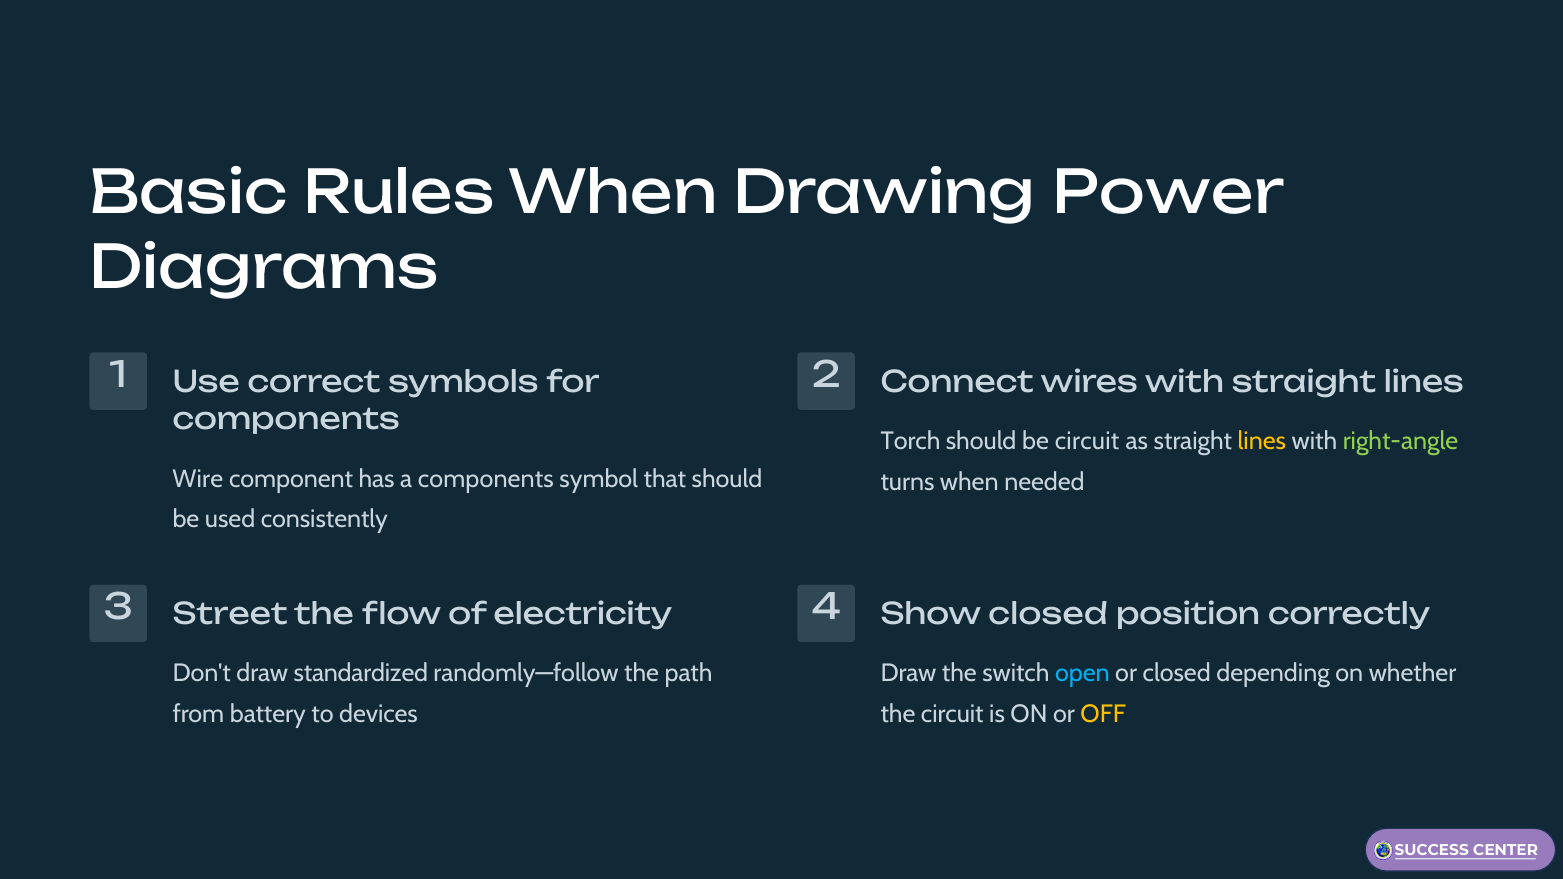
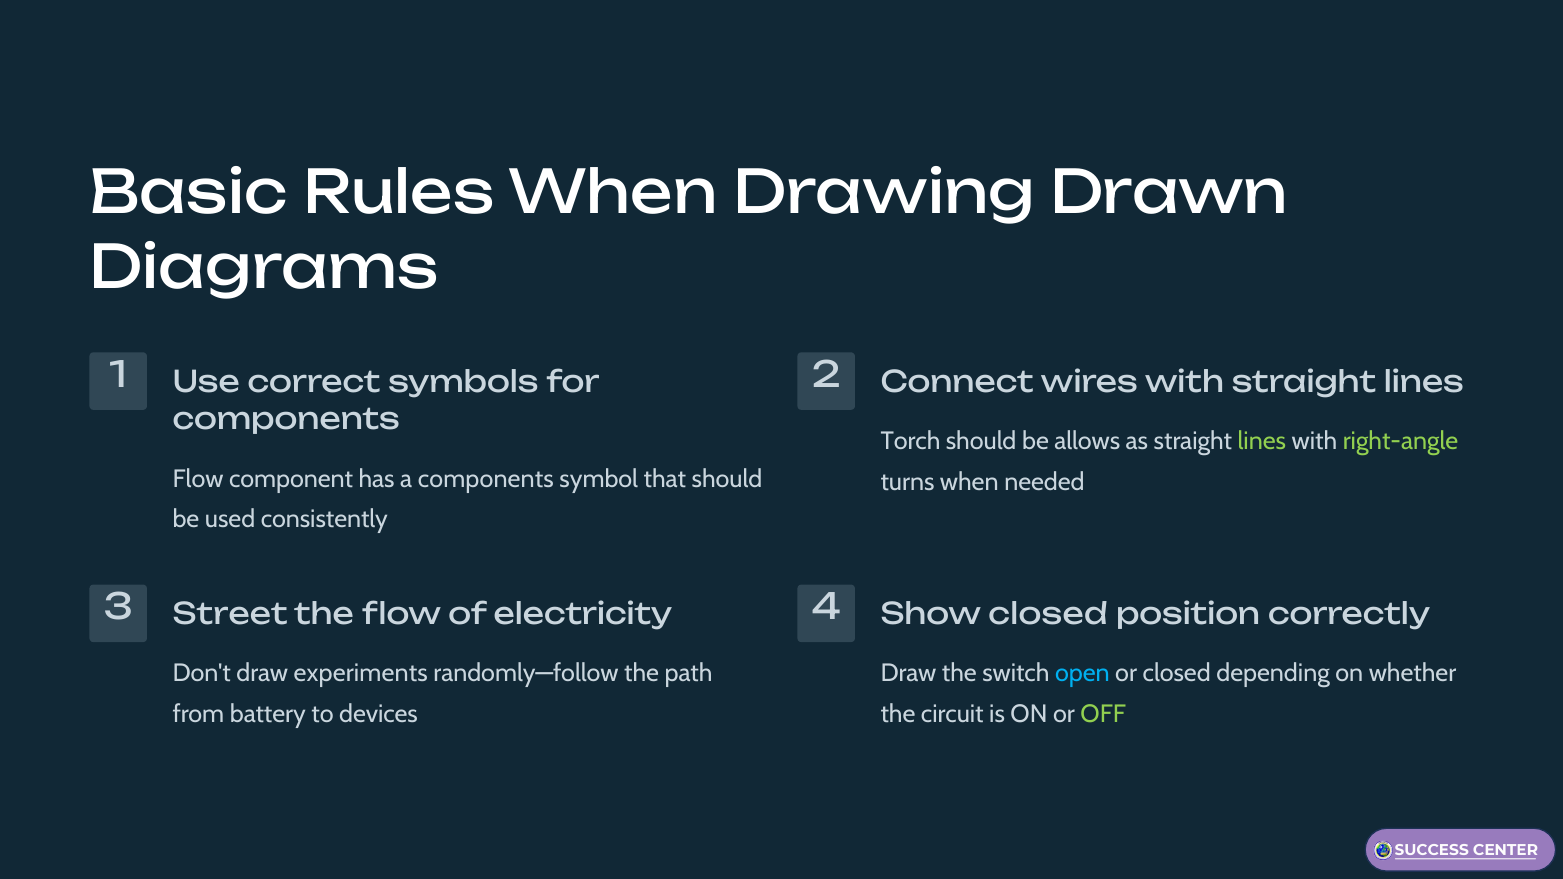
Power: Power -> Drawn (1169, 194)
be circuit: circuit -> allows (1087, 441)
lines colour: yellow -> light green (1262, 441)
Wire: Wire -> Flow (198, 479)
standardized: standardized -> experiments (361, 674)
OFF colour: yellow -> light green (1103, 714)
